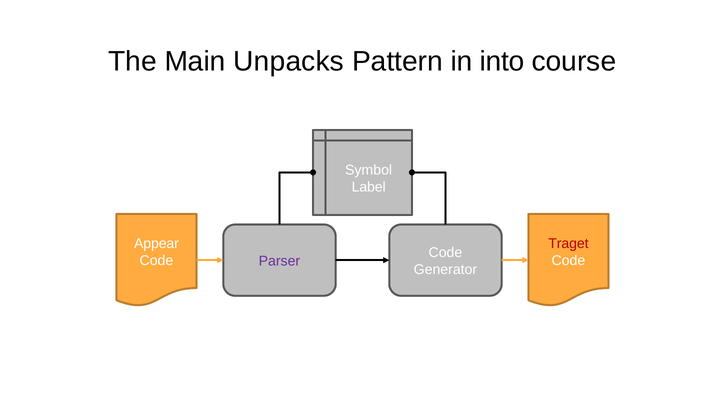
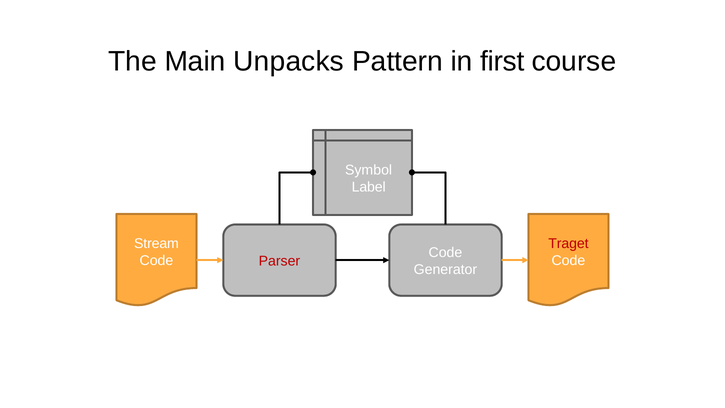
into: into -> first (502, 61)
Appear: Appear -> Stream (156, 243)
Parser colour: purple -> red (279, 261)
